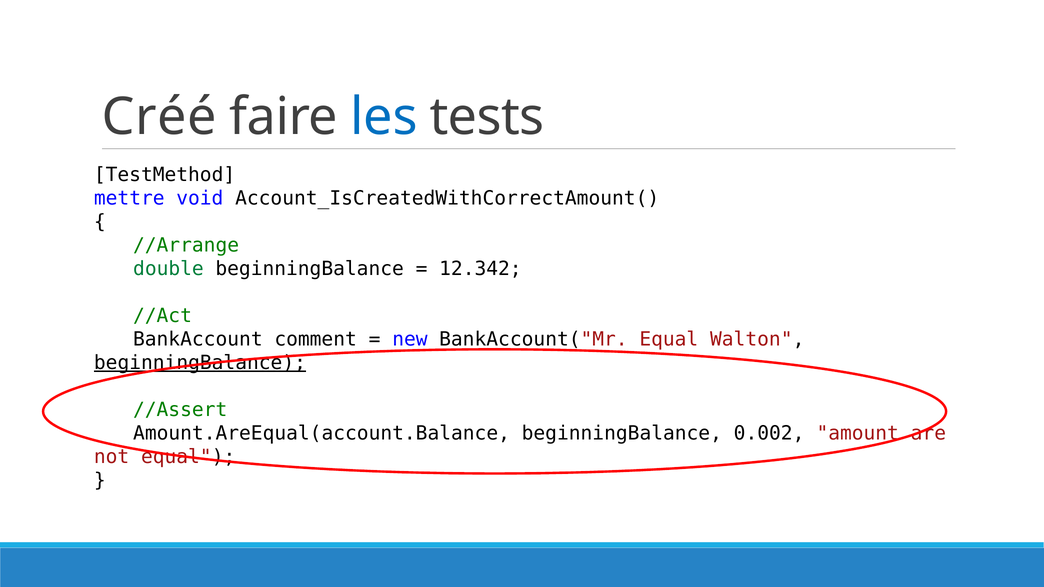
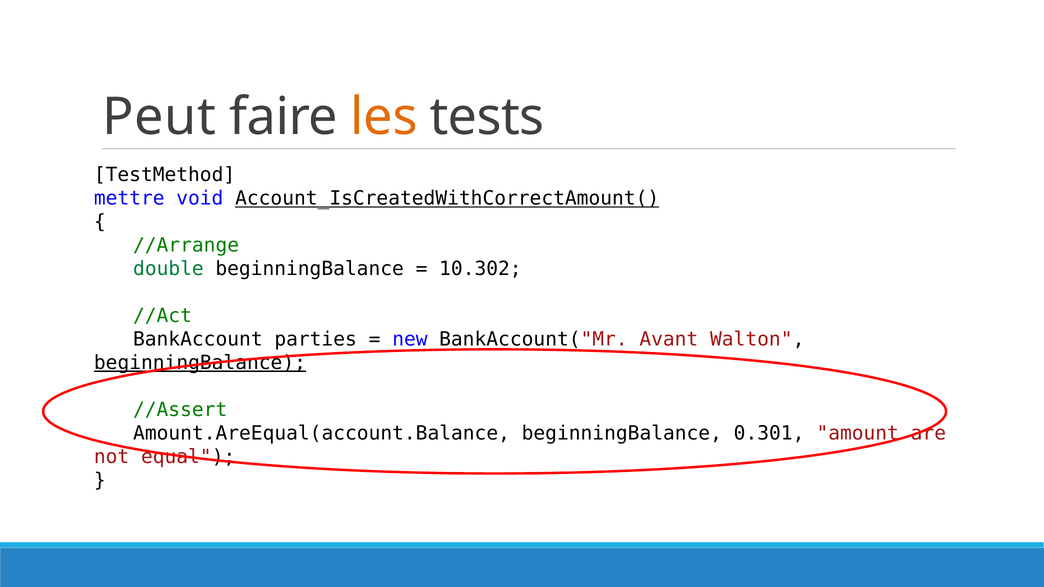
Créé: Créé -> Peut (159, 117)
les colour: blue -> orange (384, 117)
Account_IsCreatedWithCorrectAmount( underline: none -> present (447, 199)
12.342: 12.342 -> 10.302 (480, 269)
comment: comment -> parties (316, 340)
BankAccount("Mr Equal: Equal -> Avant (669, 340)
0.002: 0.002 -> 0.301 (769, 433)
